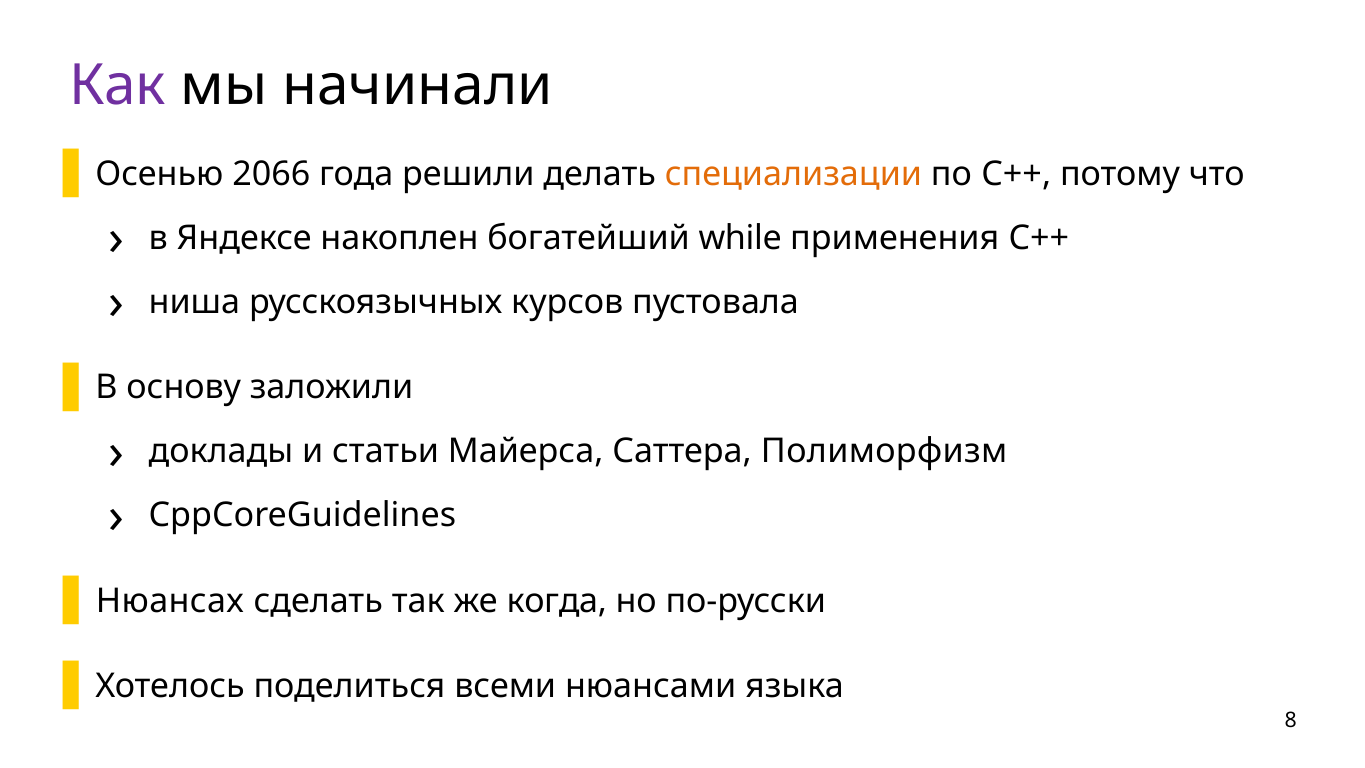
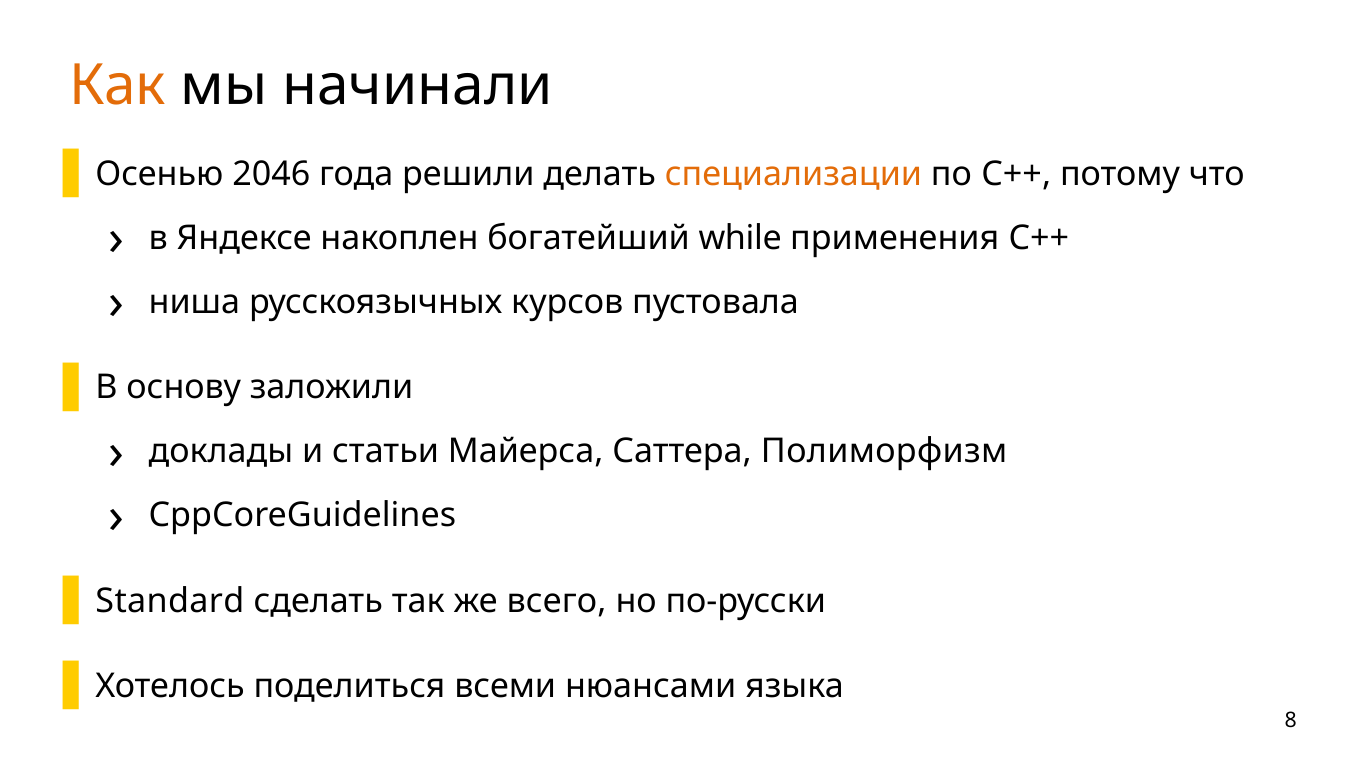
Как colour: purple -> orange (118, 86)
2066: 2066 -> 2046 (271, 174)
Нюансах: Нюансах -> Standard (170, 601)
когда: когда -> всего (557, 601)
